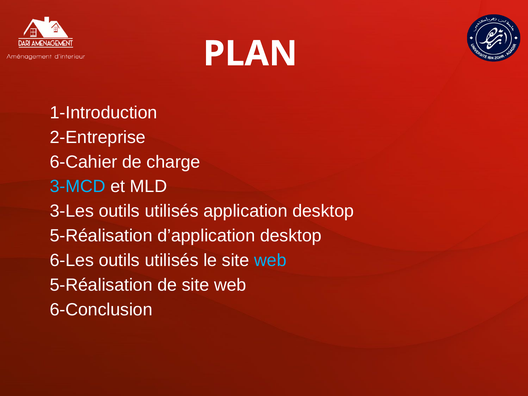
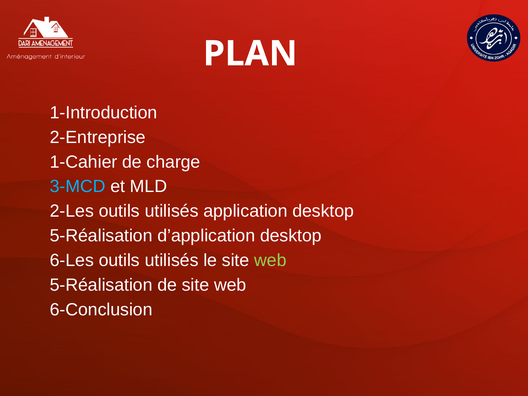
6-Cahier: 6-Cahier -> 1-Cahier (84, 162)
3-Les: 3-Les -> 2-Les (72, 211)
web colour: light blue -> light green (270, 260)
